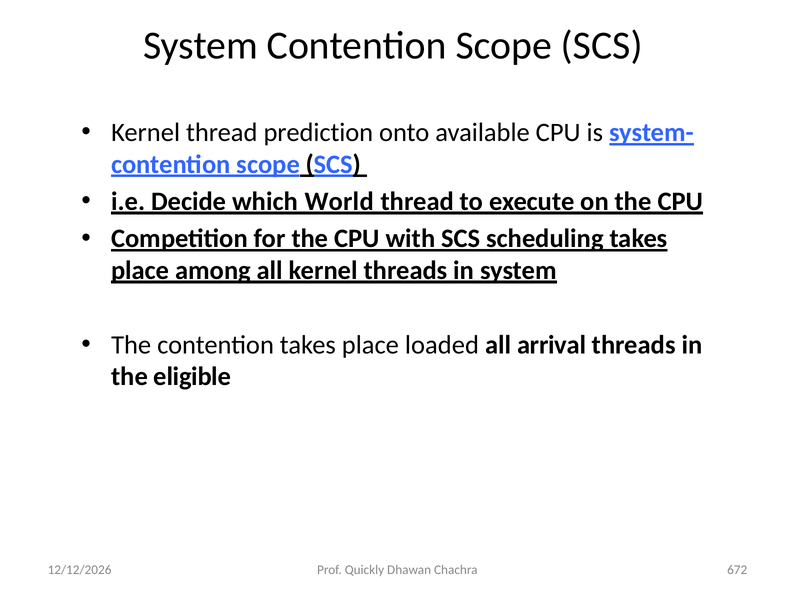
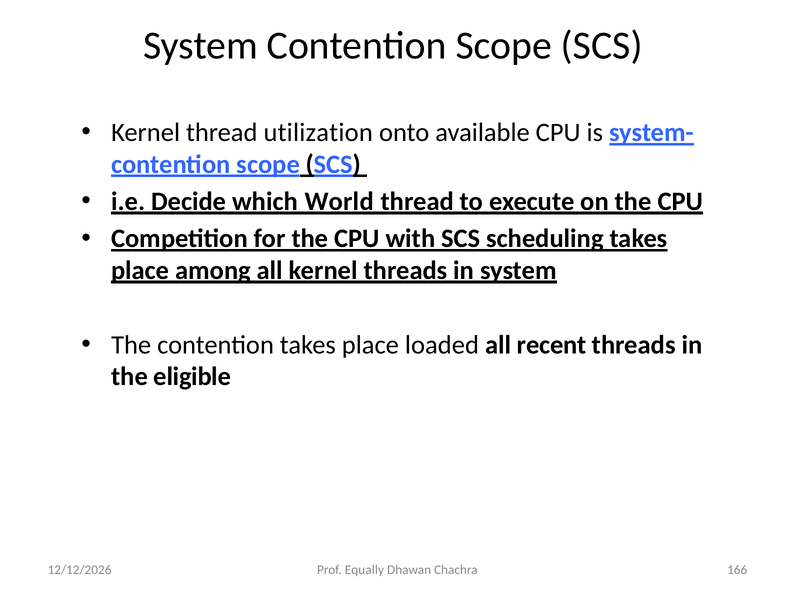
prediction: prediction -> utilization (318, 132)
arrival: arrival -> recent (552, 344)
Quickly: Quickly -> Equally (364, 569)
672: 672 -> 166 (737, 569)
